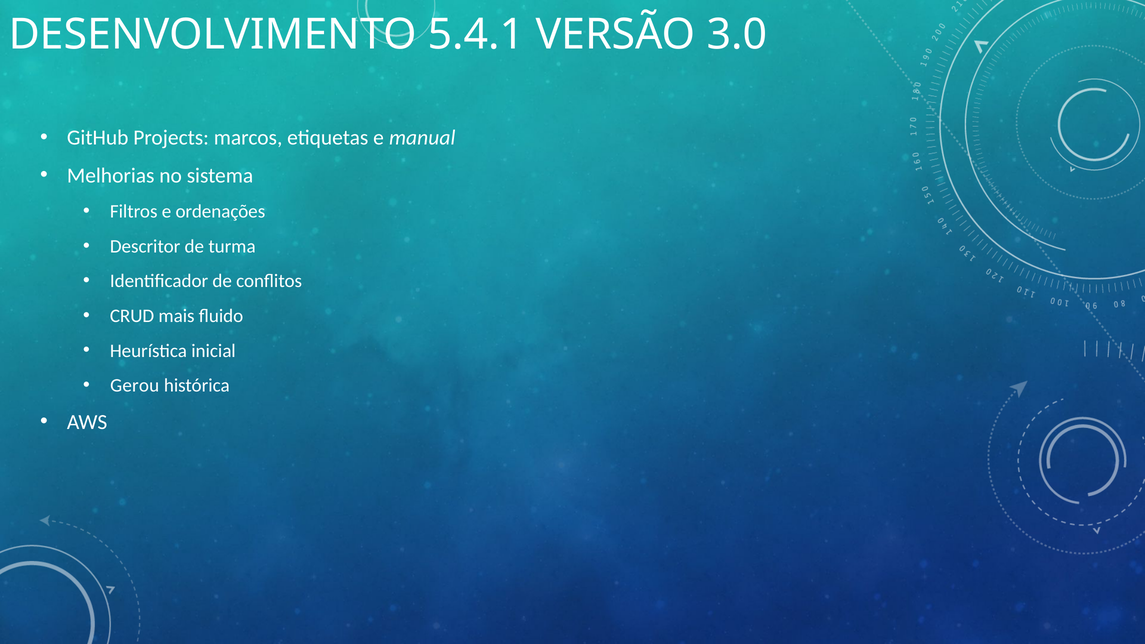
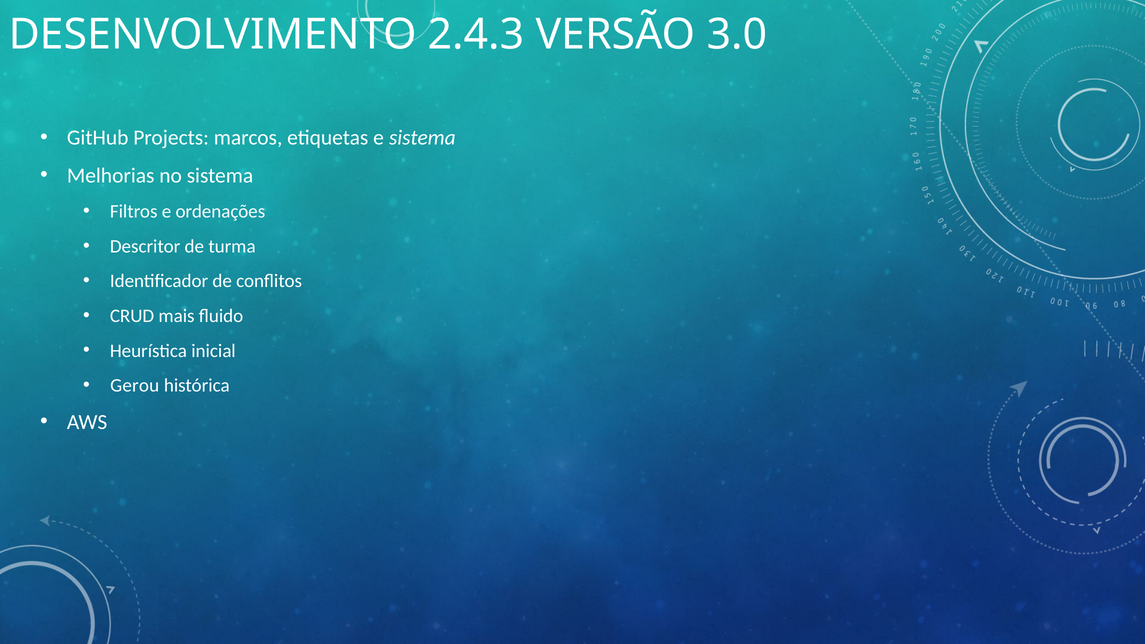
5.4.1: 5.4.1 -> 2.4.3 (476, 35)
e manual: manual -> sistema (422, 138)
